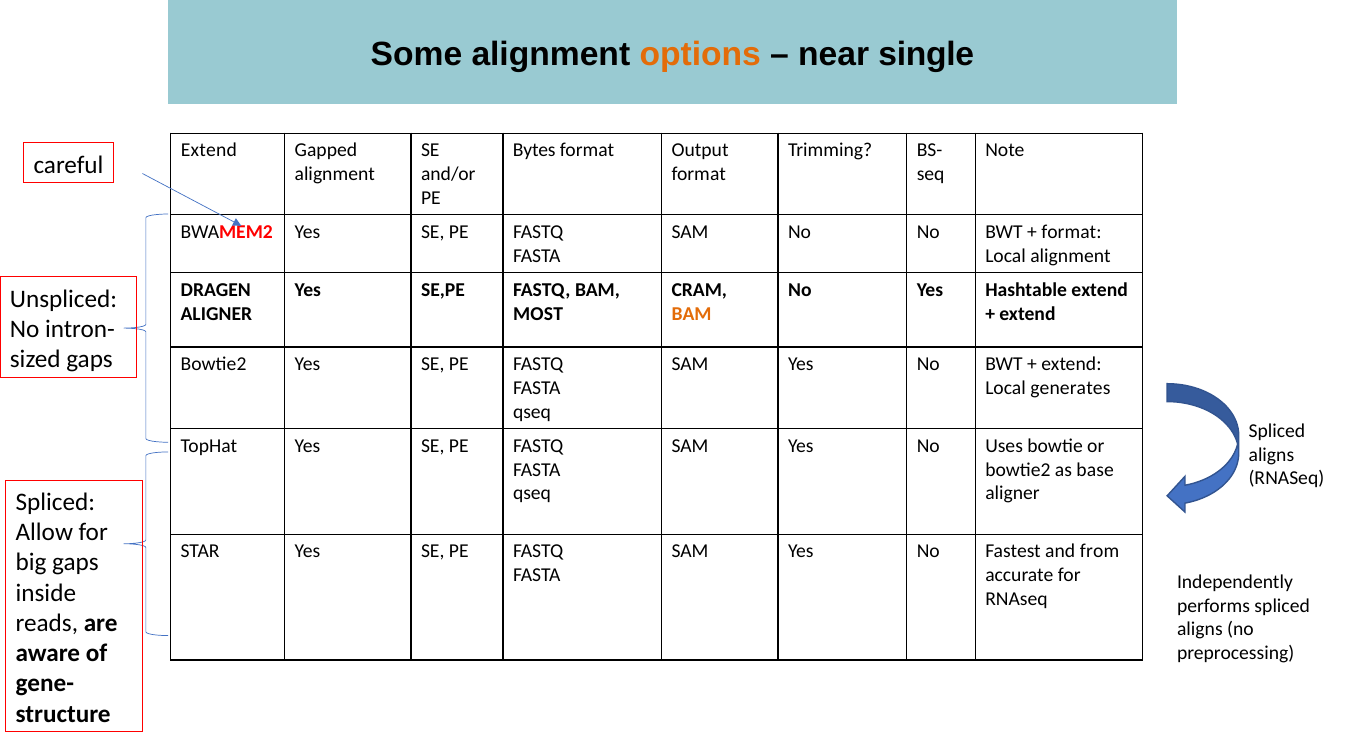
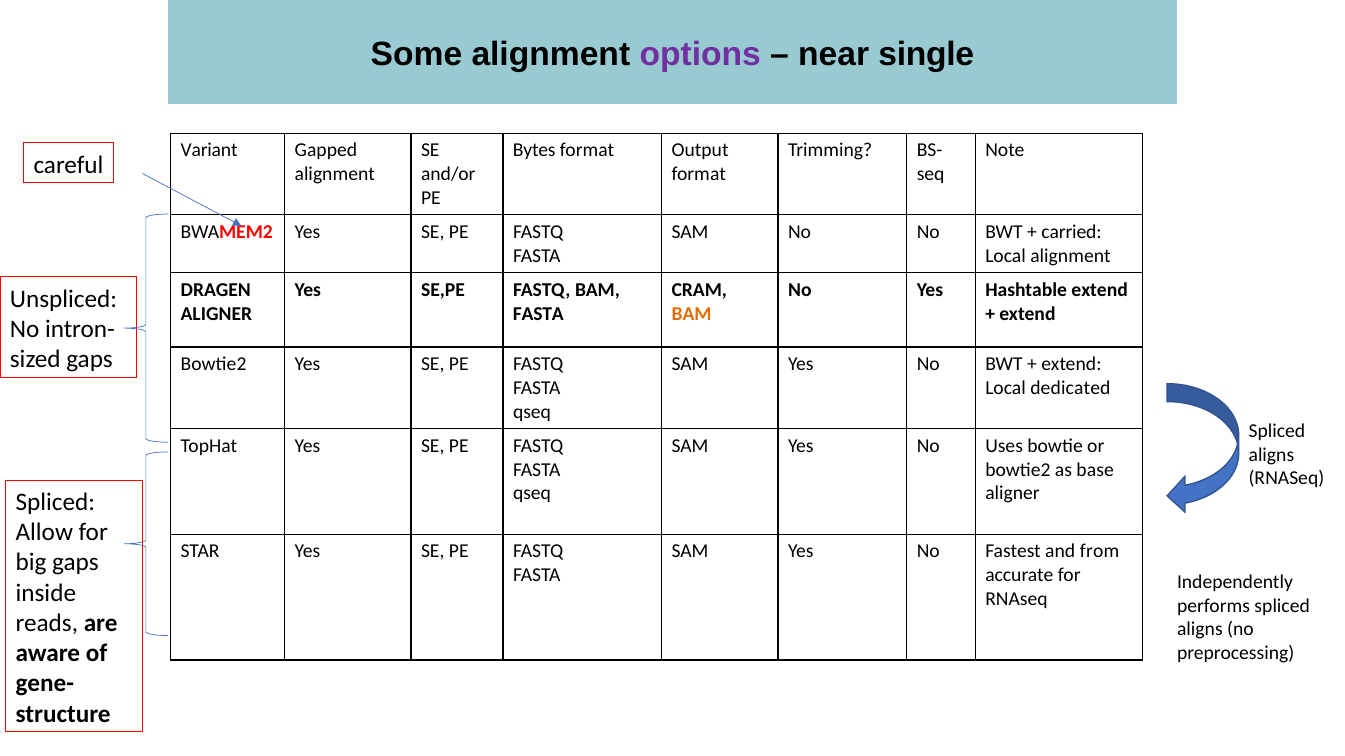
options colour: orange -> purple (700, 54)
Extend: Extend -> Variant (209, 151)
format: format -> carried (1072, 232)
MOST: MOST -> FASTA (538, 314)
generates: generates -> dedicated (1070, 388)
